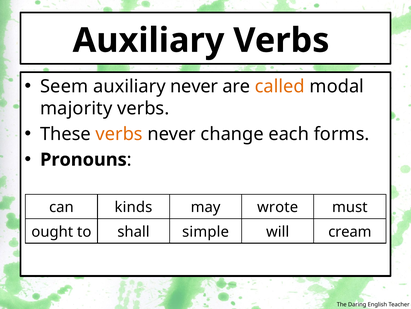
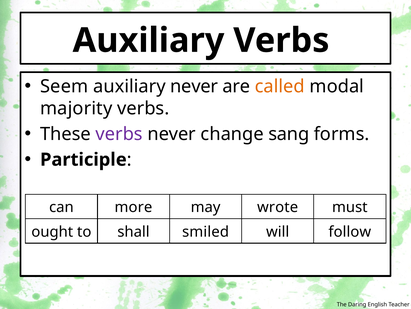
verbs colour: orange -> purple (119, 134)
each: each -> sang (289, 134)
Pronouns: Pronouns -> Participle (83, 159)
kinds: kinds -> more (133, 207)
simple: simple -> smiled (206, 231)
cream: cream -> follow (350, 231)
